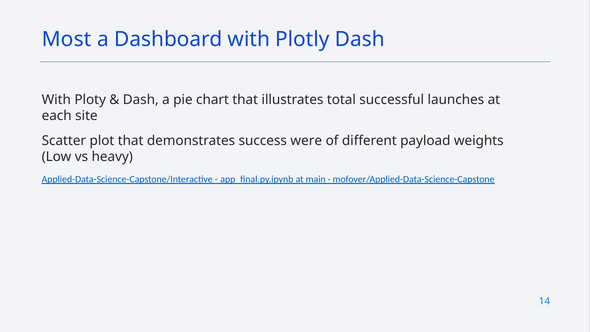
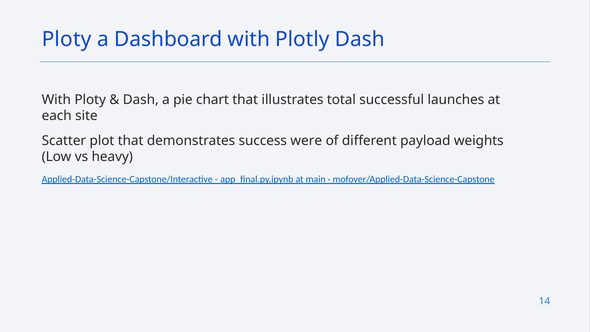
Most: Most -> Ploty (67, 39)
